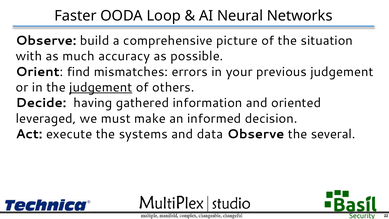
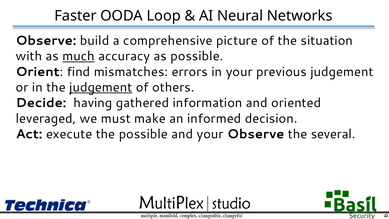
much underline: none -> present (79, 56)
the systems: systems -> possible (143, 134)
and data: data -> your (210, 134)
